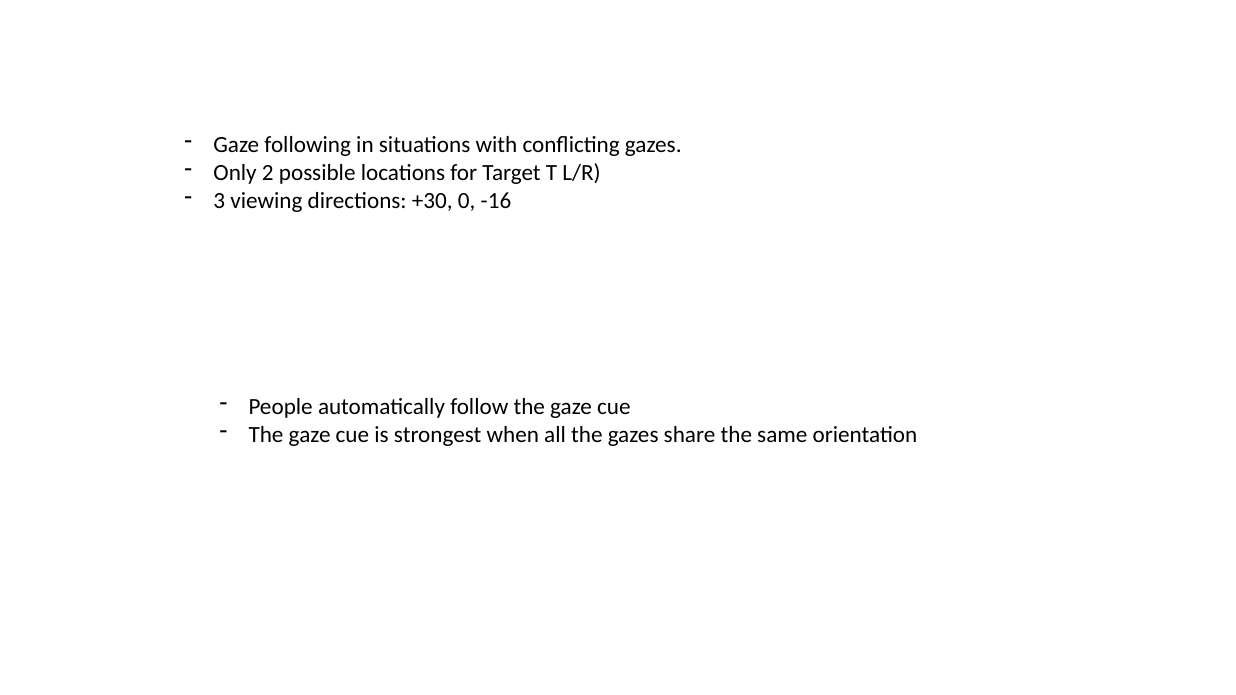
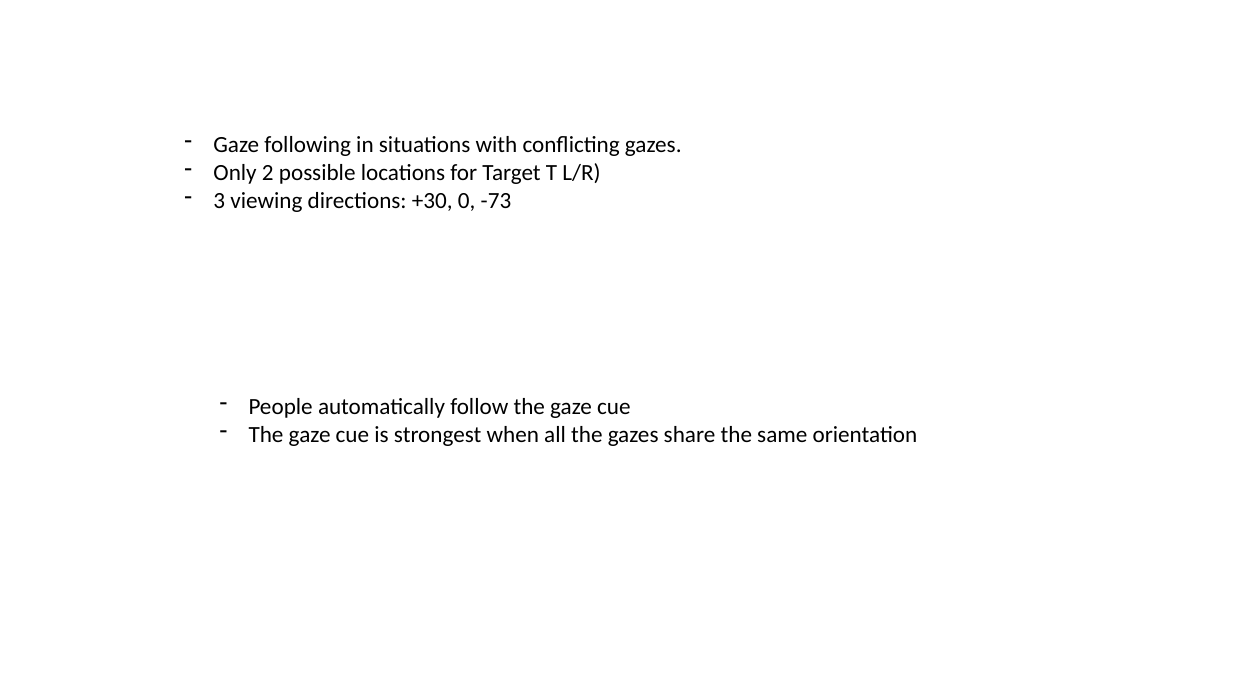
-16: -16 -> -73 (496, 201)
